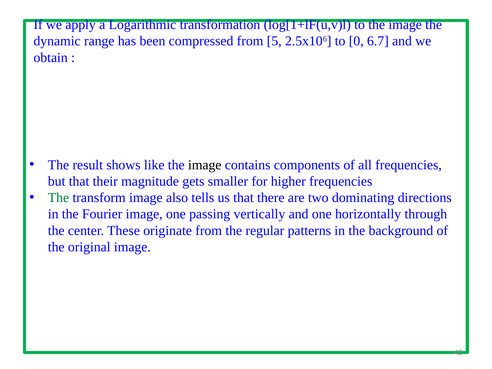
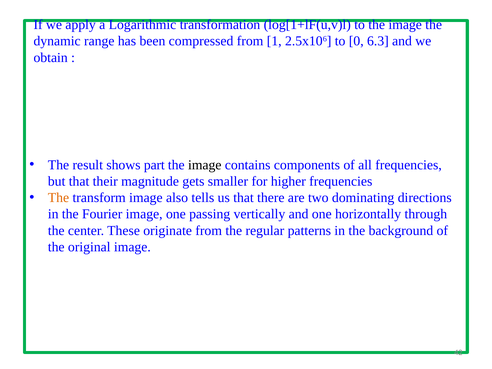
5: 5 -> 1 (274, 41)
6.7: 6.7 -> 6.3 (378, 41)
like: like -> part (154, 165)
The colour: green -> orange (59, 198)
